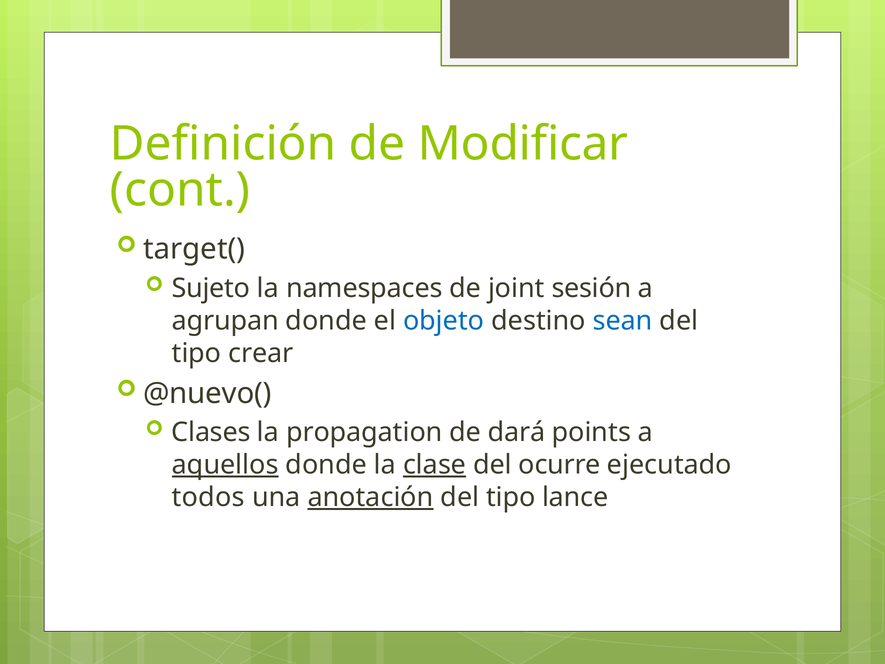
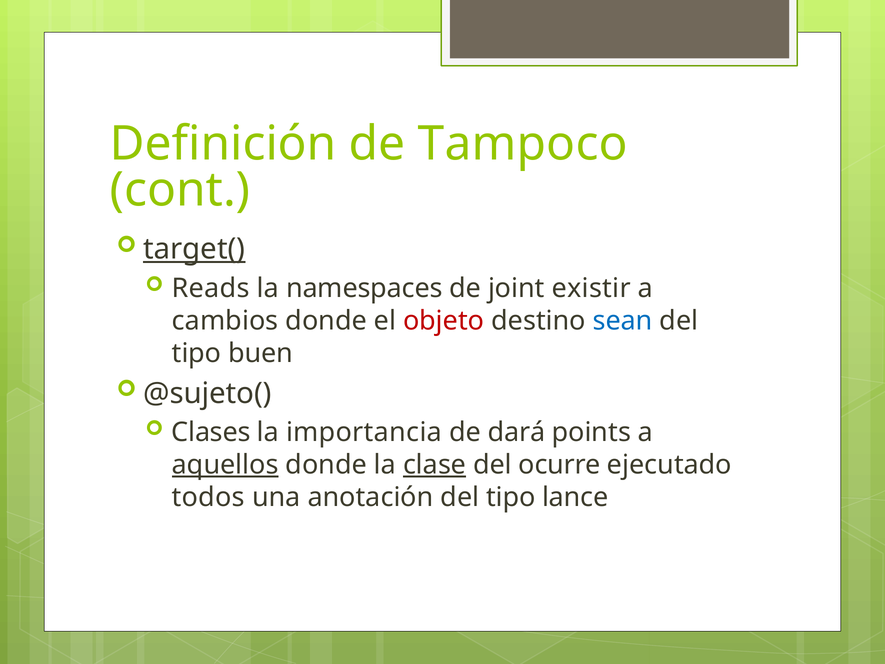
Modificar: Modificar -> Tampoco (523, 144)
target( underline: none -> present (194, 249)
Sujeto: Sujeto -> Reads (211, 288)
sesión: sesión -> existir (591, 288)
agrupan: agrupan -> cambios (225, 321)
objeto colour: blue -> red (444, 321)
crear: crear -> buen (261, 353)
@nuevo(: @nuevo( -> @sujeto( (207, 393)
propagation: propagation -> importancia (364, 432)
anotación underline: present -> none (371, 497)
